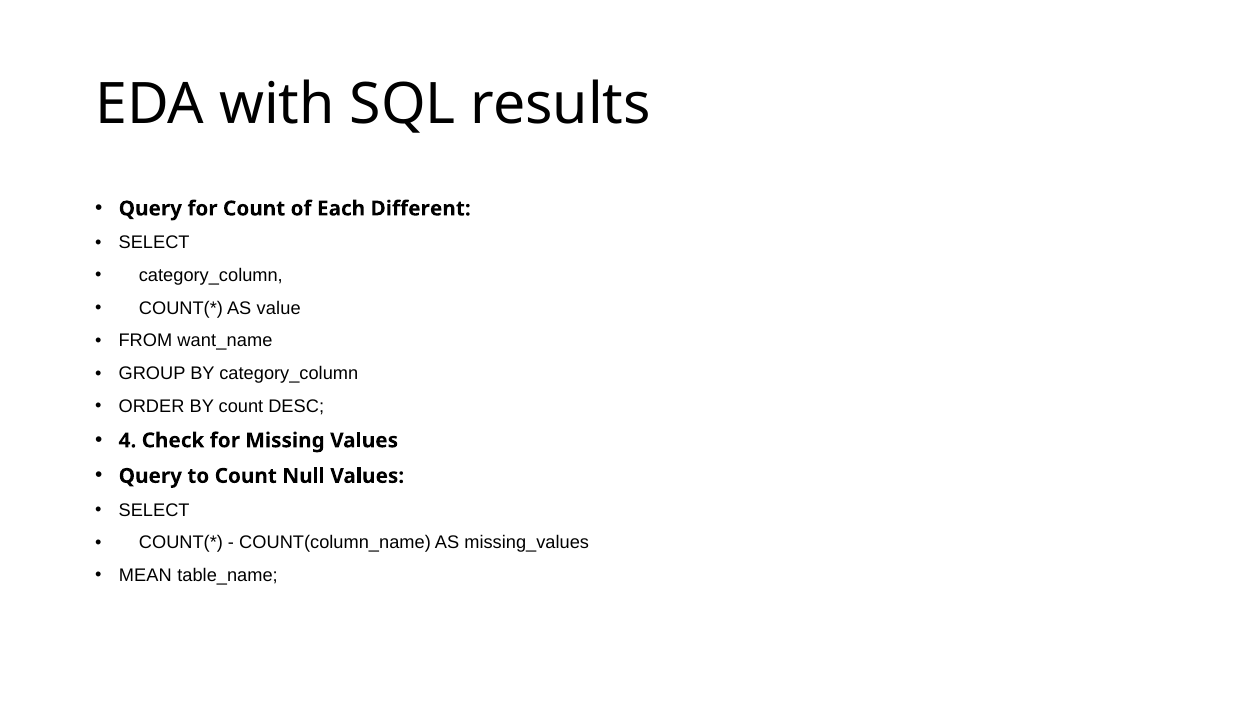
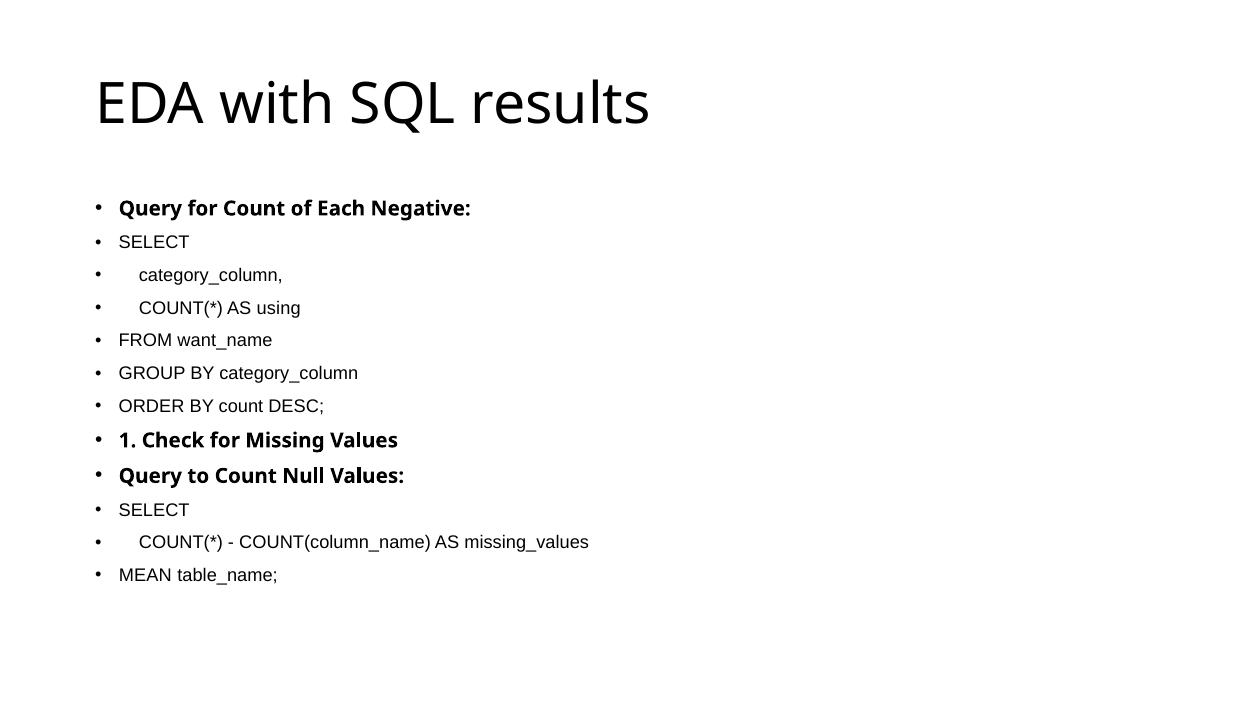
Different: Different -> Negative (421, 208)
value: value -> using (279, 308)
4: 4 -> 1 (128, 440)
